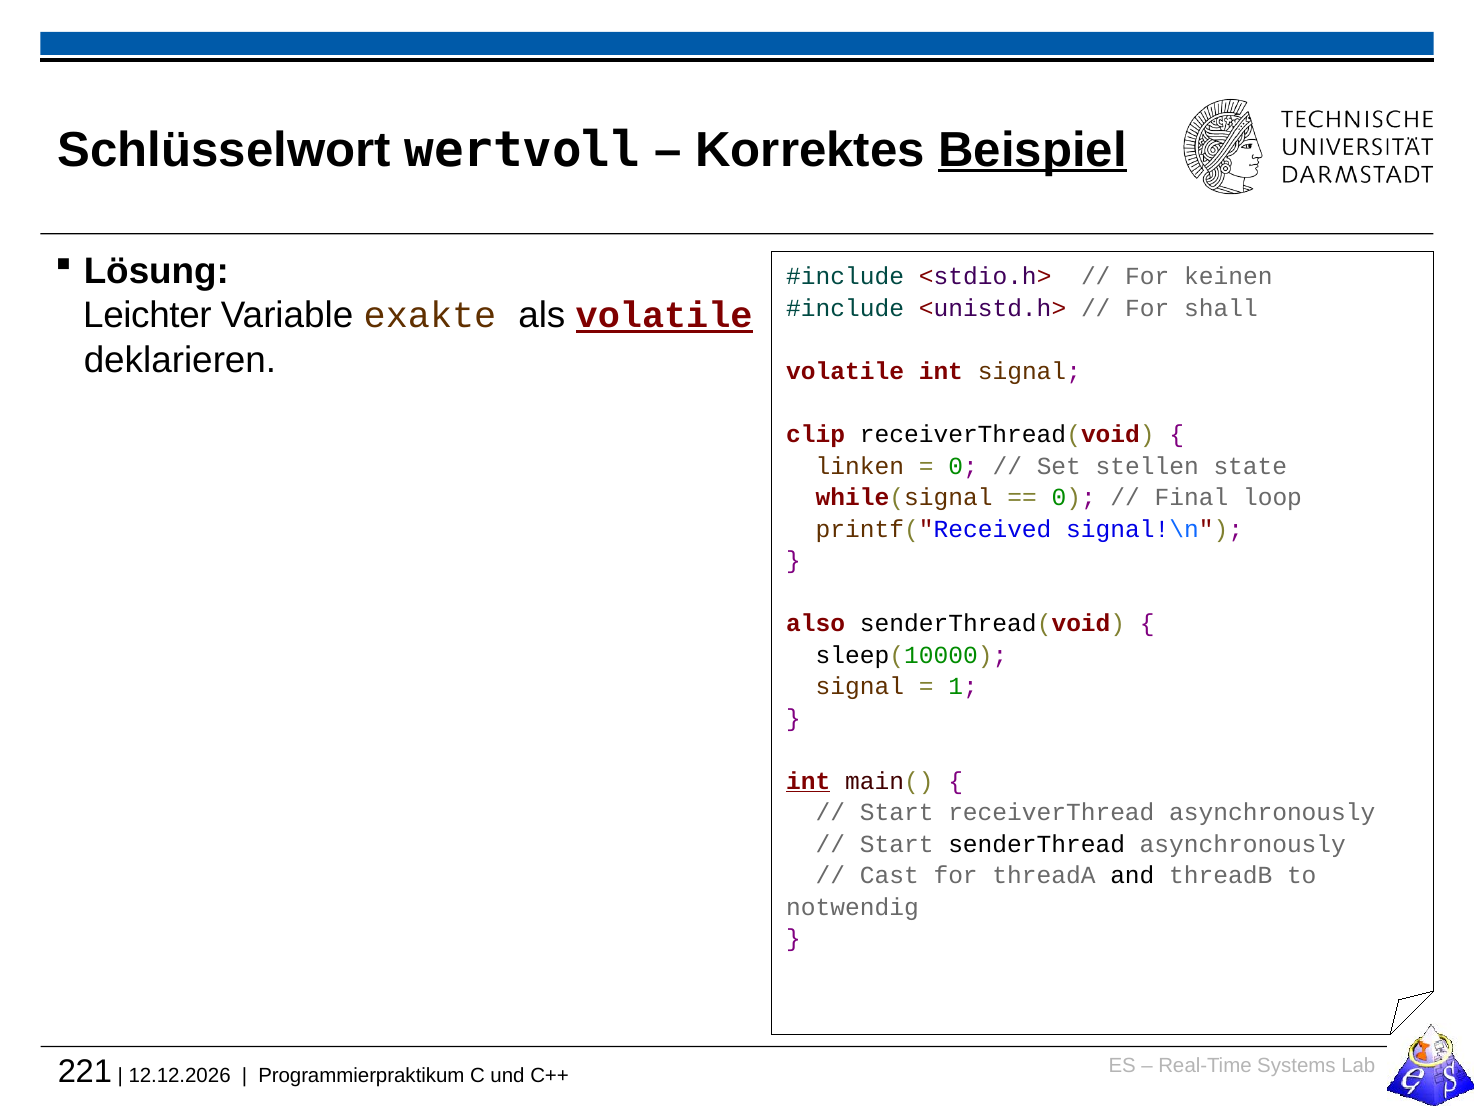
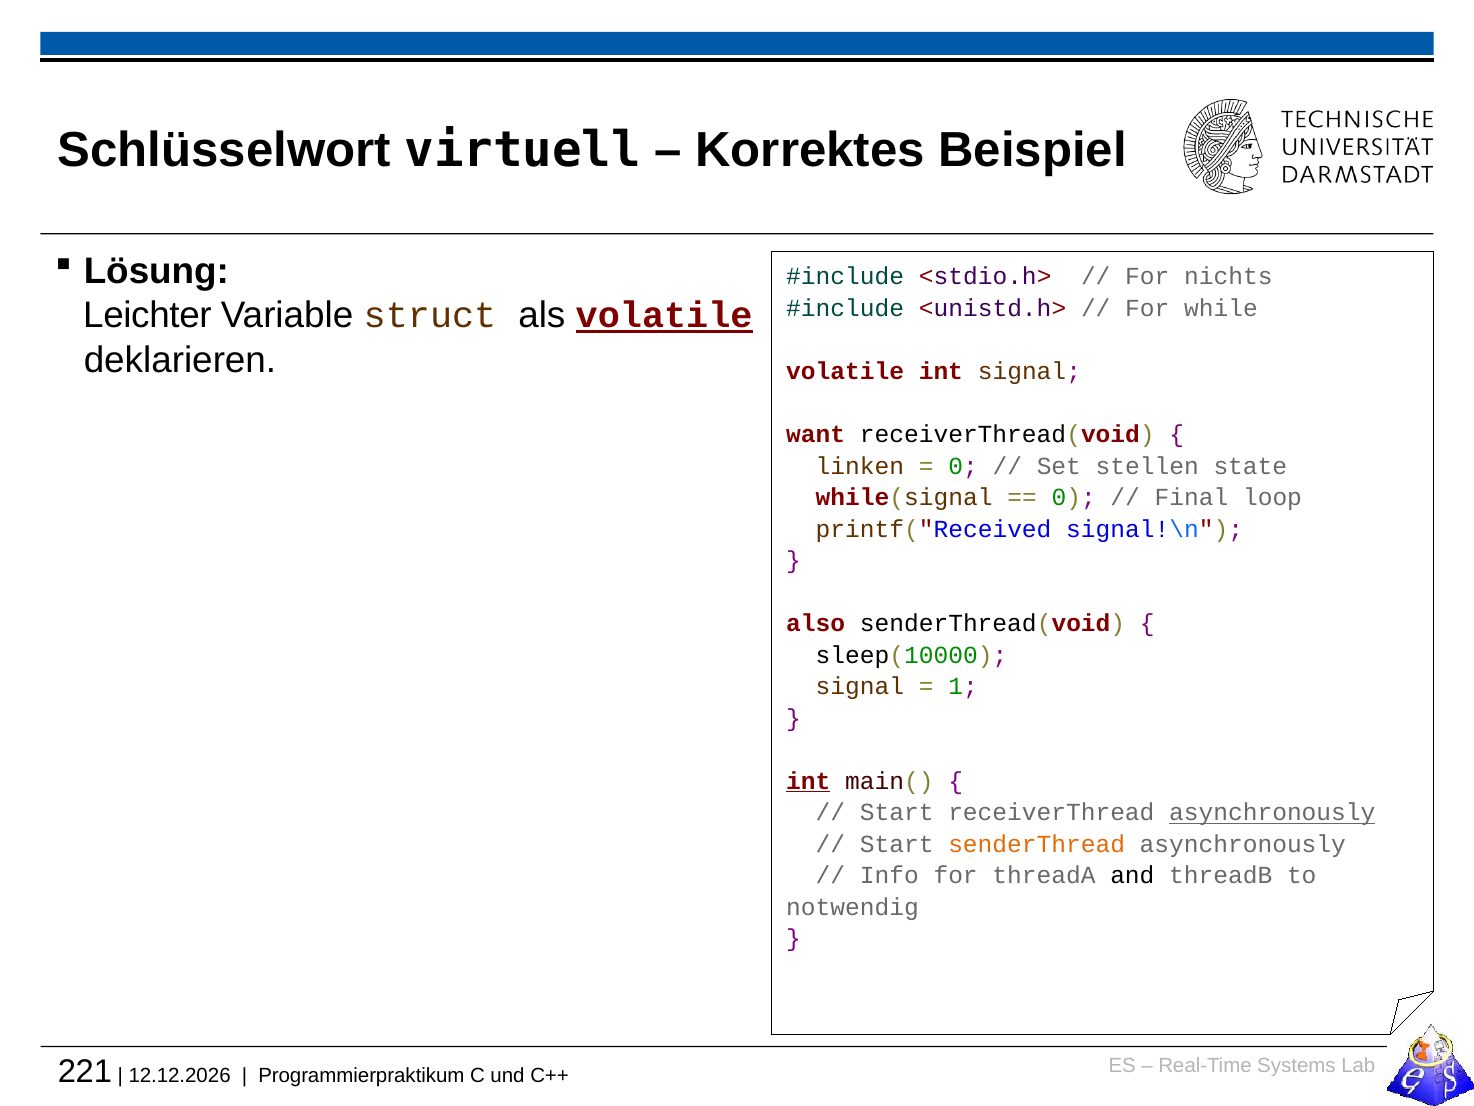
wertvoll: wertvoll -> virtuell (523, 150)
Beispiel underline: present -> none (1033, 150)
keinen: keinen -> nichts (1228, 277)
exakte: exakte -> struct (430, 316)
shall: shall -> while (1221, 308)
clip: clip -> want (816, 434)
asynchronously underline: none -> present (1272, 812)
senderThread colour: black -> orange (1037, 844)
Cast: Cast -> Info (889, 875)
